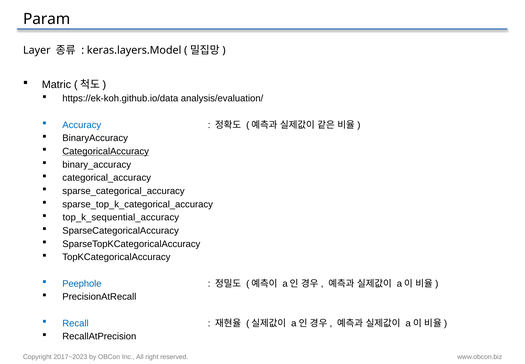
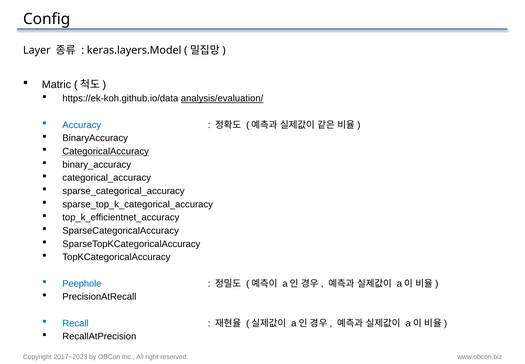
Param: Param -> Config (47, 19)
analysis/evaluation/ underline: none -> present (222, 98)
top_k_sequential_accuracy: top_k_sequential_accuracy -> top_k_efficientnet_accuracy (121, 217)
